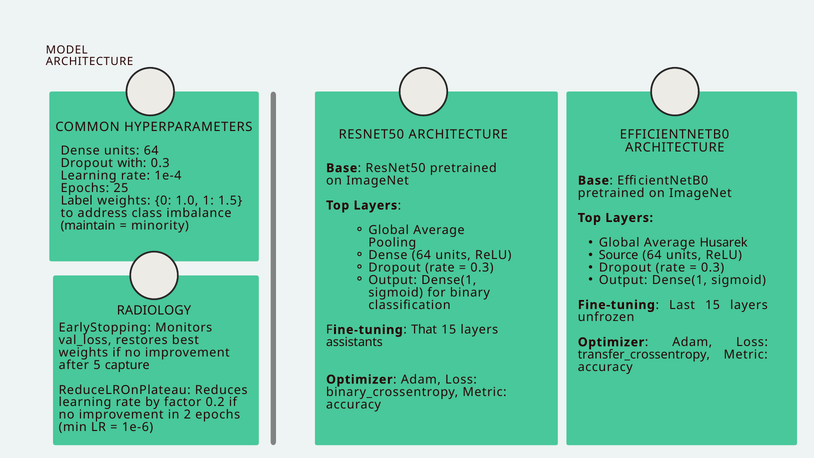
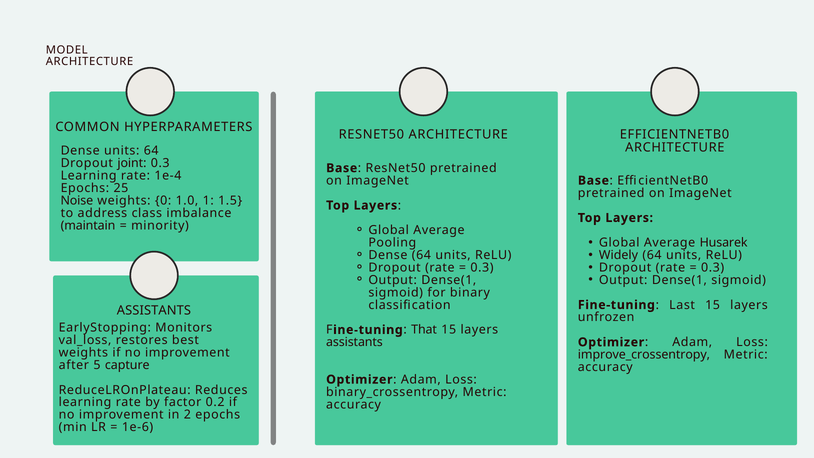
with: with -> joint (132, 163)
Label: Label -> Noise (77, 201)
Source: Source -> Widely (618, 255)
RADIOLOGY: RADIOLOGY -> ASSISTANTS (154, 311)
transfer_crossentropy: transfer_crossentropy -> improve_crossentropy (644, 355)
